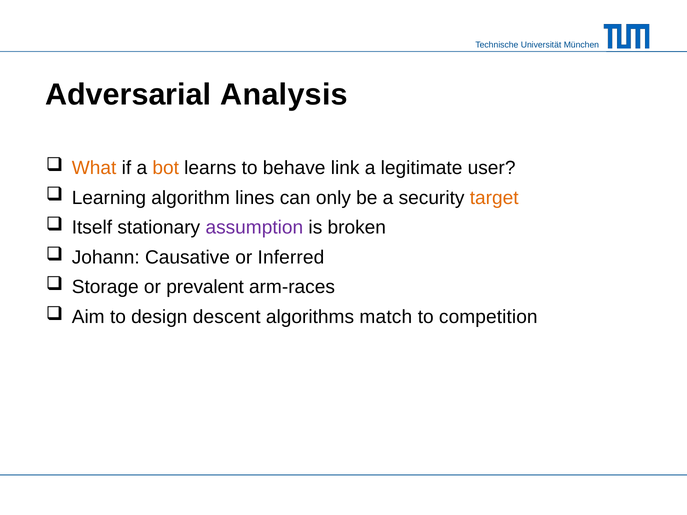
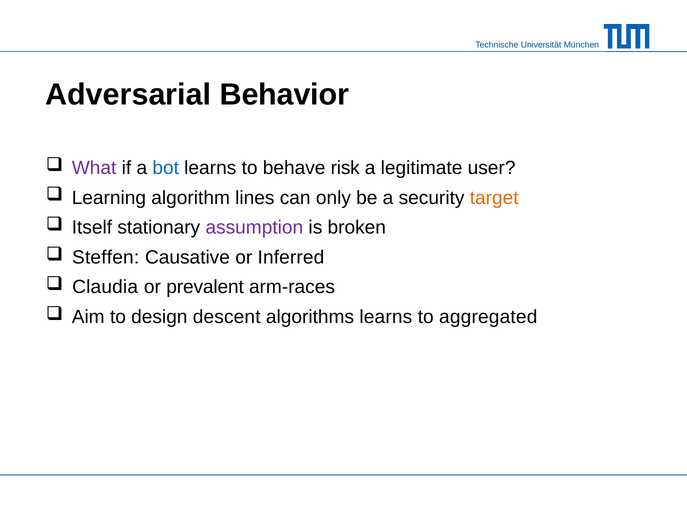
Analysis: Analysis -> Behavior (284, 95)
What colour: orange -> purple (94, 168)
bot colour: orange -> blue (166, 168)
link: link -> risk (345, 168)
Johann: Johann -> Steffen (106, 257)
Storage: Storage -> Claudia (105, 287)
algorithms match: match -> learns (386, 317)
competition: competition -> aggregated (488, 317)
